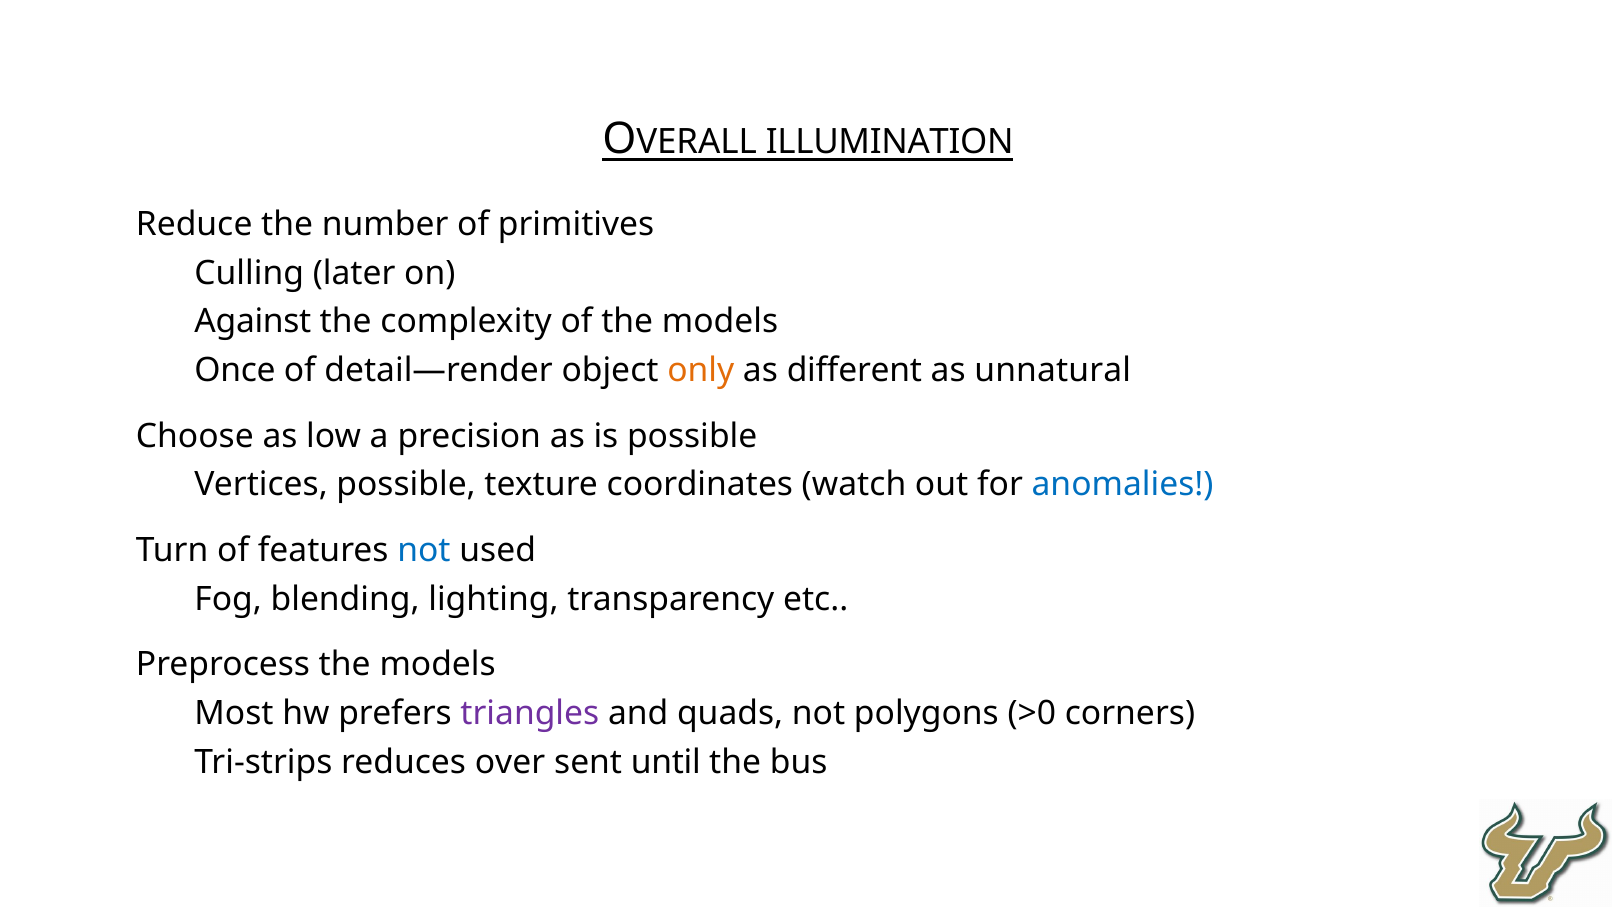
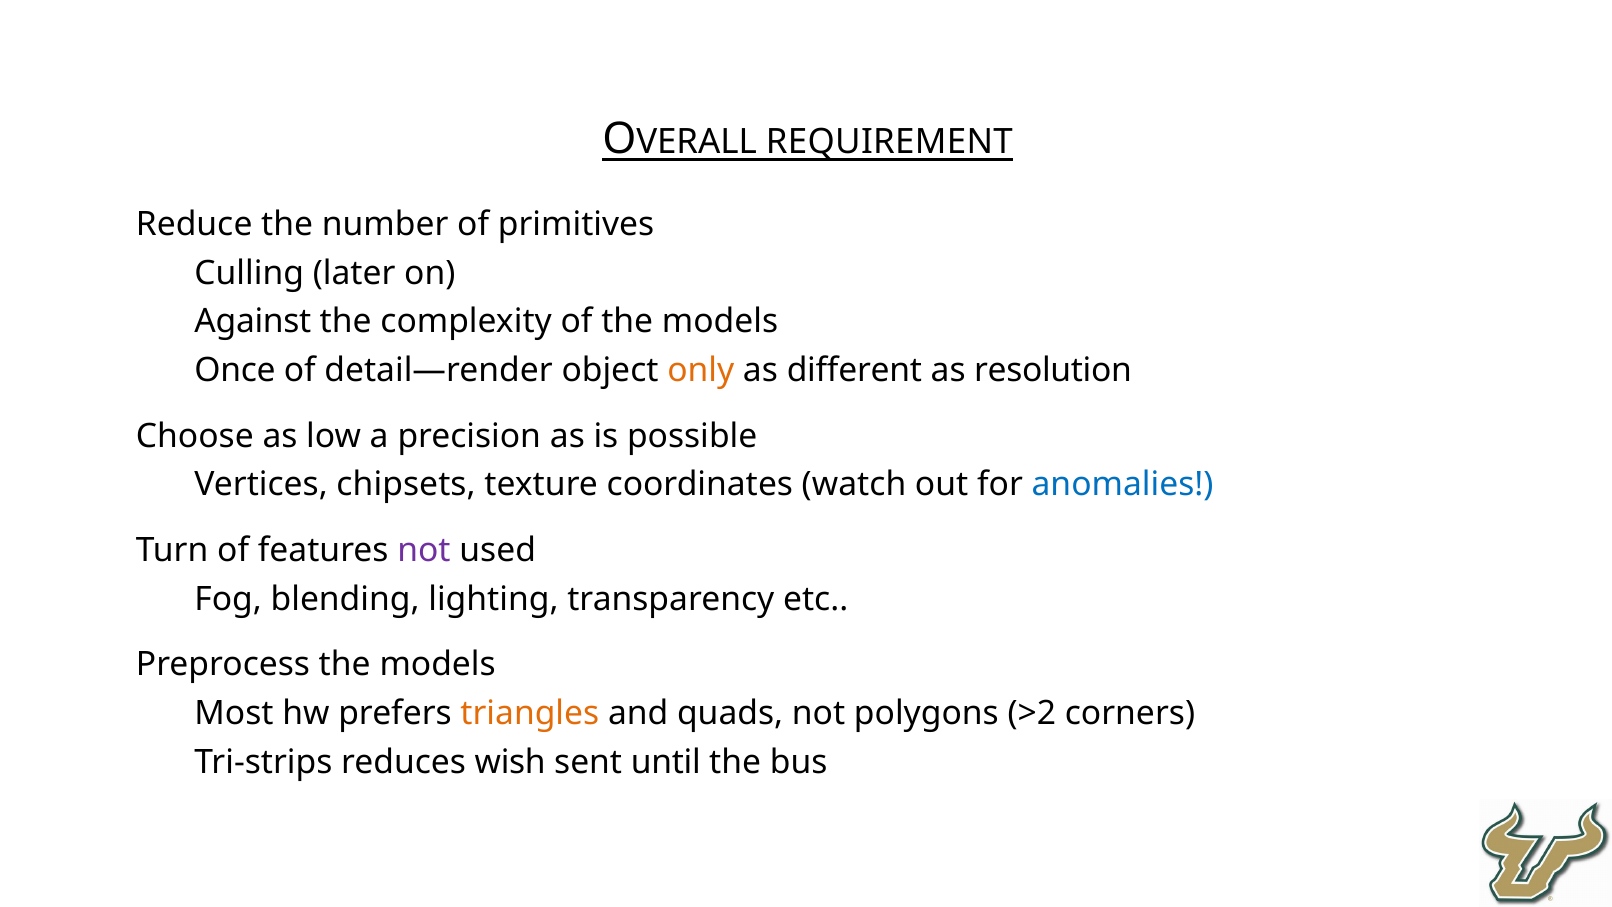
ILLUMINATION: ILLUMINATION -> REQUIREMENT (889, 142)
unnatural: unnatural -> resolution (1053, 370)
Vertices possible: possible -> chipsets (406, 485)
not colour: blue -> purple (424, 550)
triangles colour: purple -> orange (530, 713)
>0: >0 -> >2 (1032, 713)
over: over -> wish (510, 762)
